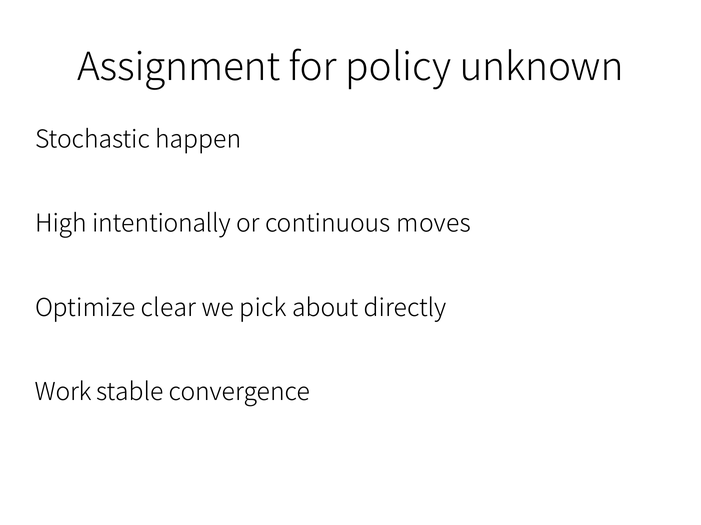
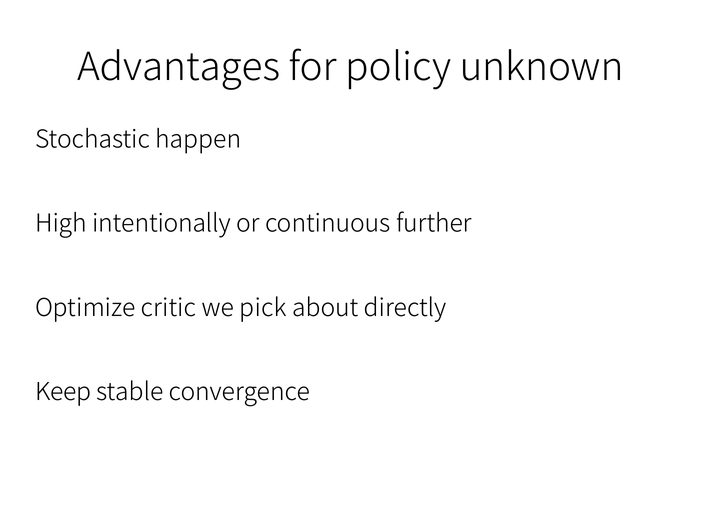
Assignment: Assignment -> Advantages (179, 68)
moves: moves -> further (434, 224)
clear: clear -> critic (169, 308)
Work: Work -> Keep (63, 393)
